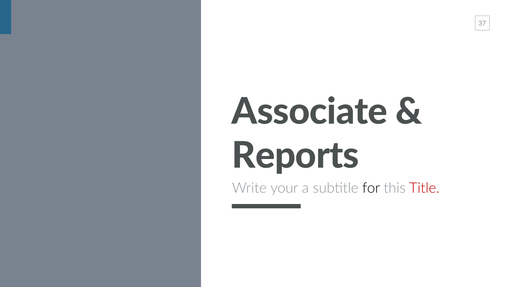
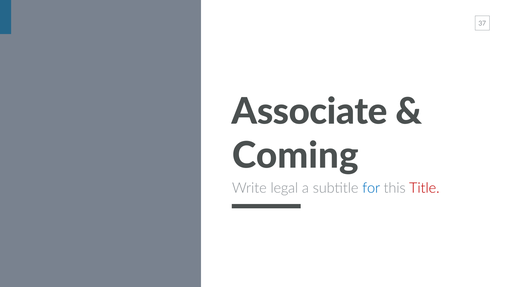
Reports: Reports -> Coming (295, 156)
your: your -> legal (284, 188)
for colour: black -> blue (371, 188)
